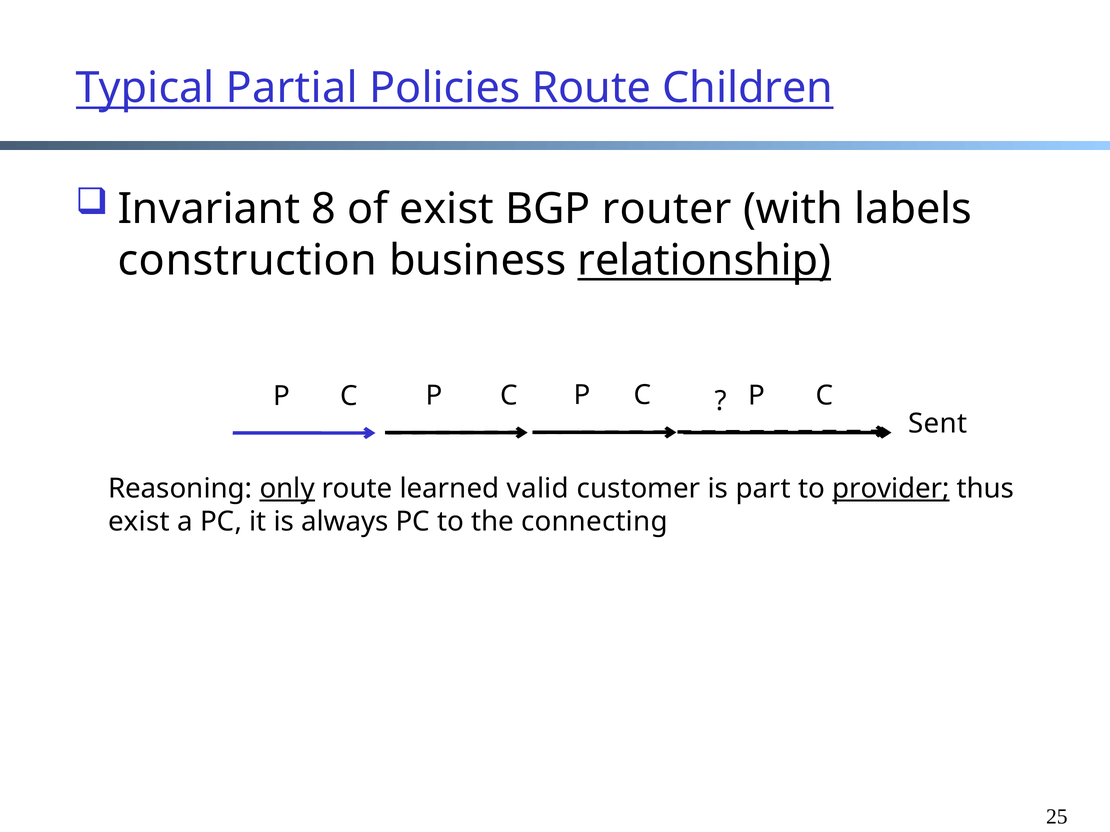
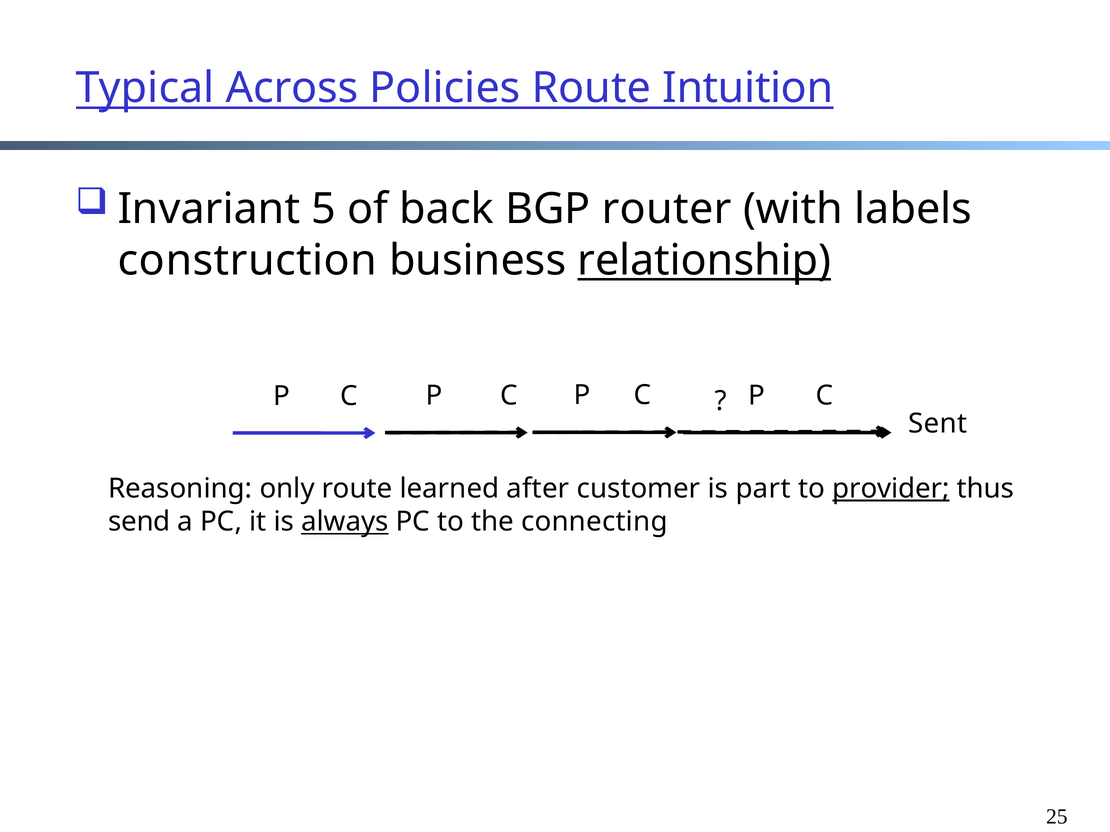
Partial: Partial -> Across (292, 88)
Children: Children -> Intuition (748, 88)
8: 8 -> 5 (324, 209)
of exist: exist -> back (447, 209)
only underline: present -> none (287, 489)
valid: valid -> after (538, 489)
exist: exist -> send (139, 522)
always underline: none -> present (345, 522)
